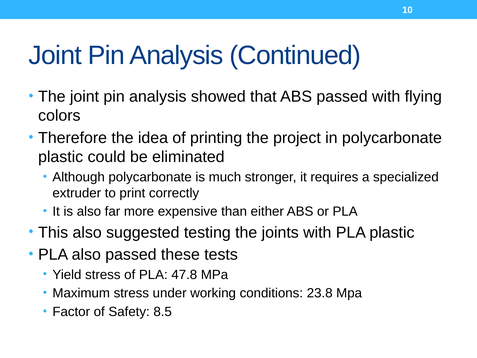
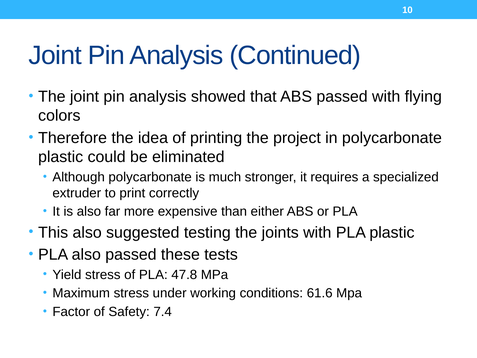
23.8: 23.8 -> 61.6 (320, 293)
8.5: 8.5 -> 7.4 (163, 312)
